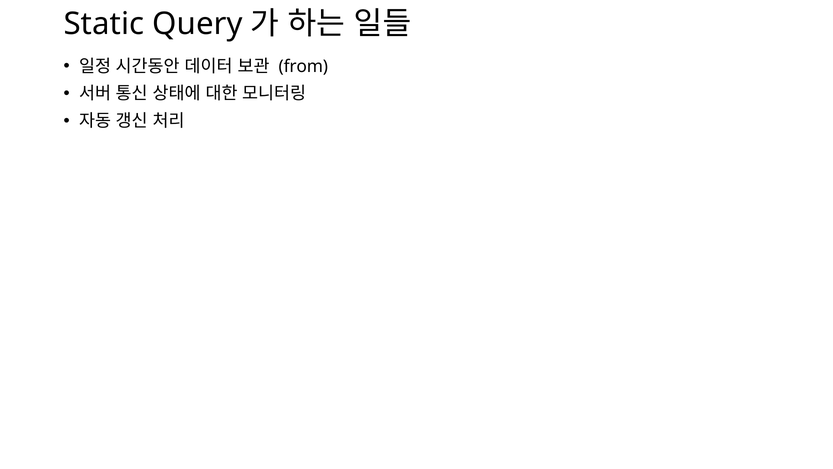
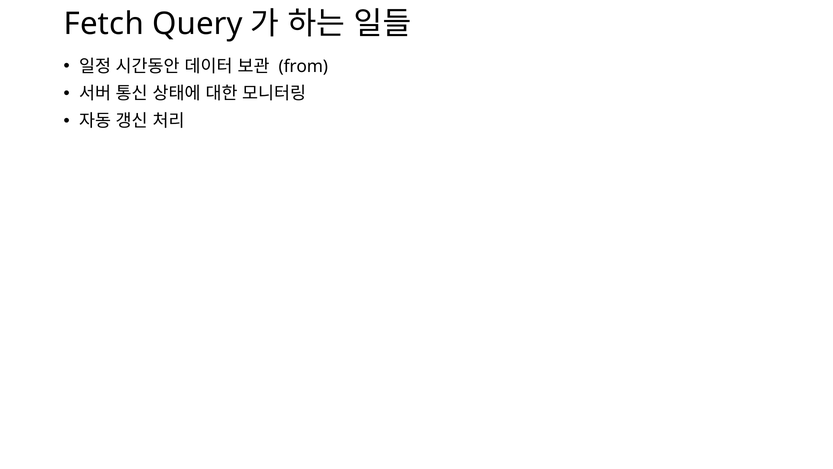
Static: Static -> Fetch (104, 24)
